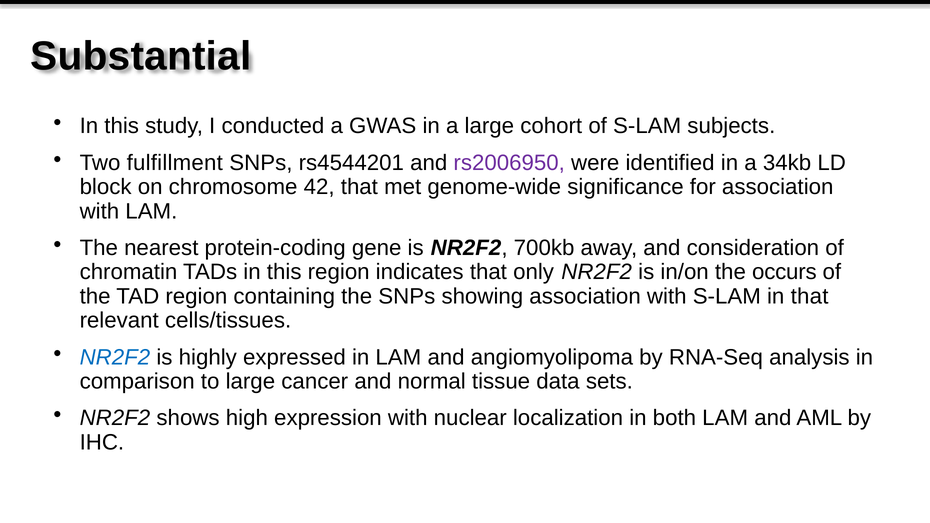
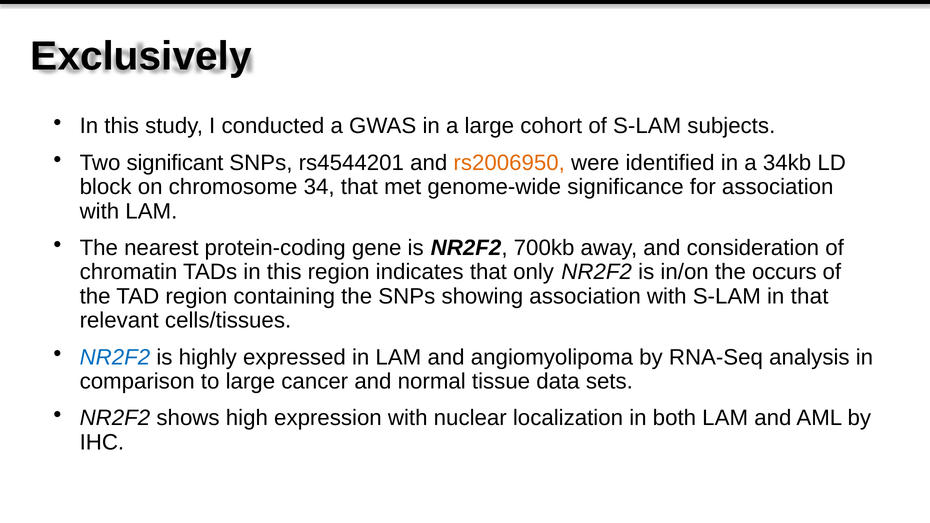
Substantial: Substantial -> Exclusively (141, 56)
fulfillment: fulfillment -> significant (175, 163)
rs2006950 colour: purple -> orange (509, 163)
42: 42 -> 34 (319, 187)
